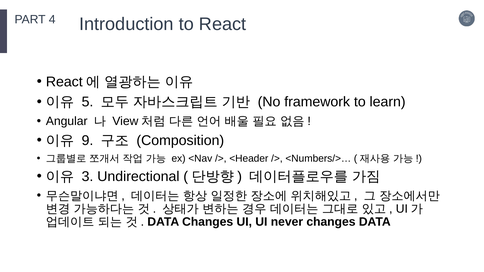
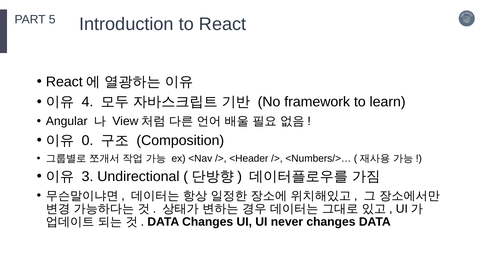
4: 4 -> 5 (52, 19)
5: 5 -> 4 (88, 102)
9: 9 -> 0 (88, 140)
